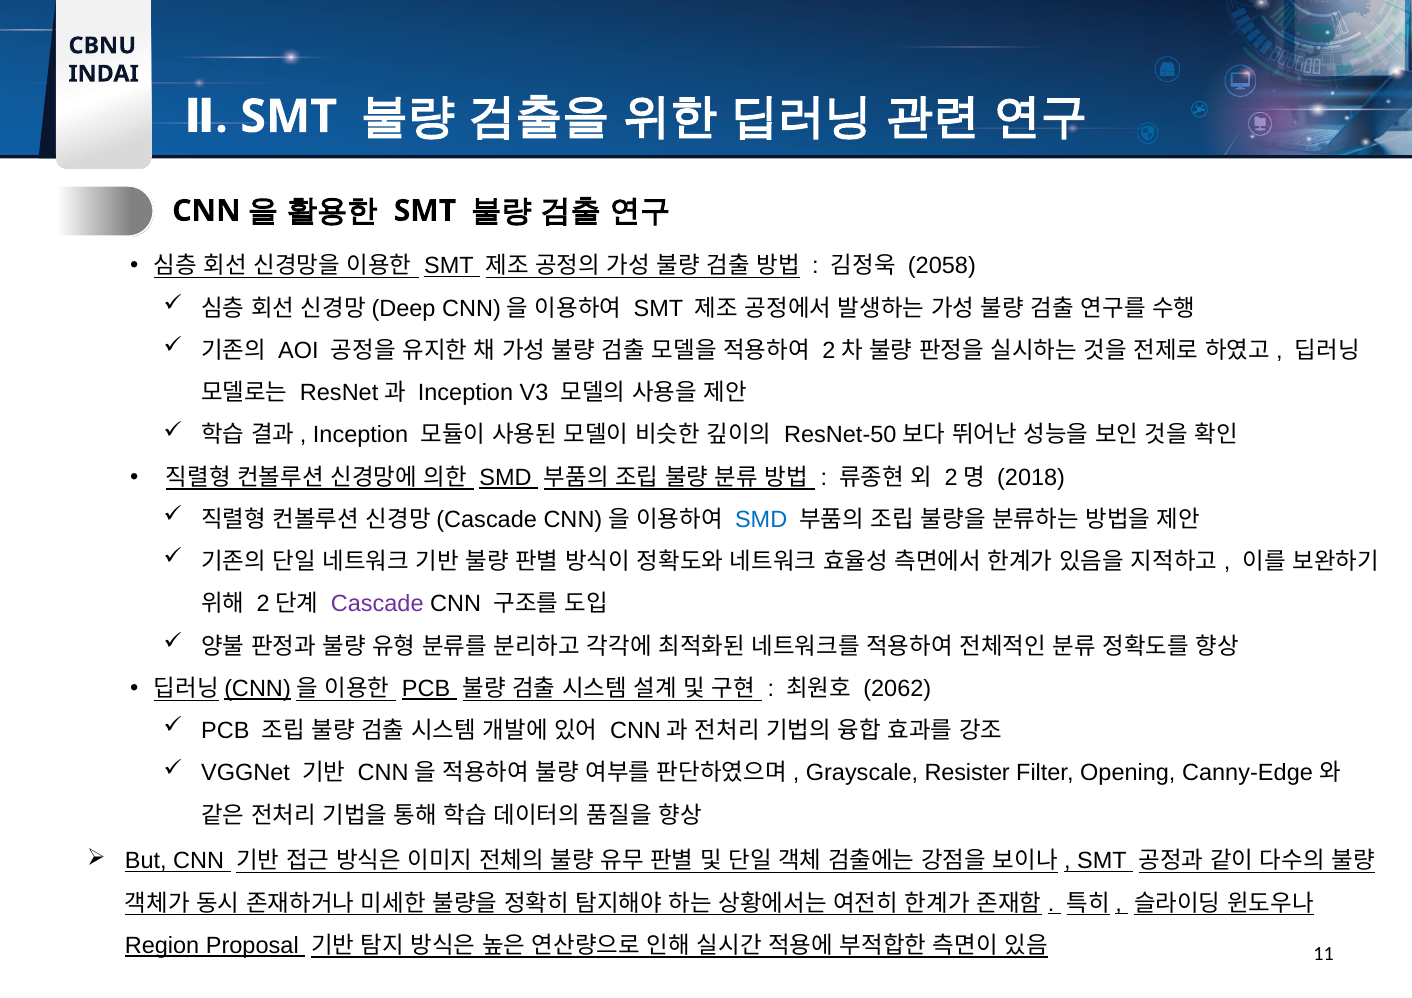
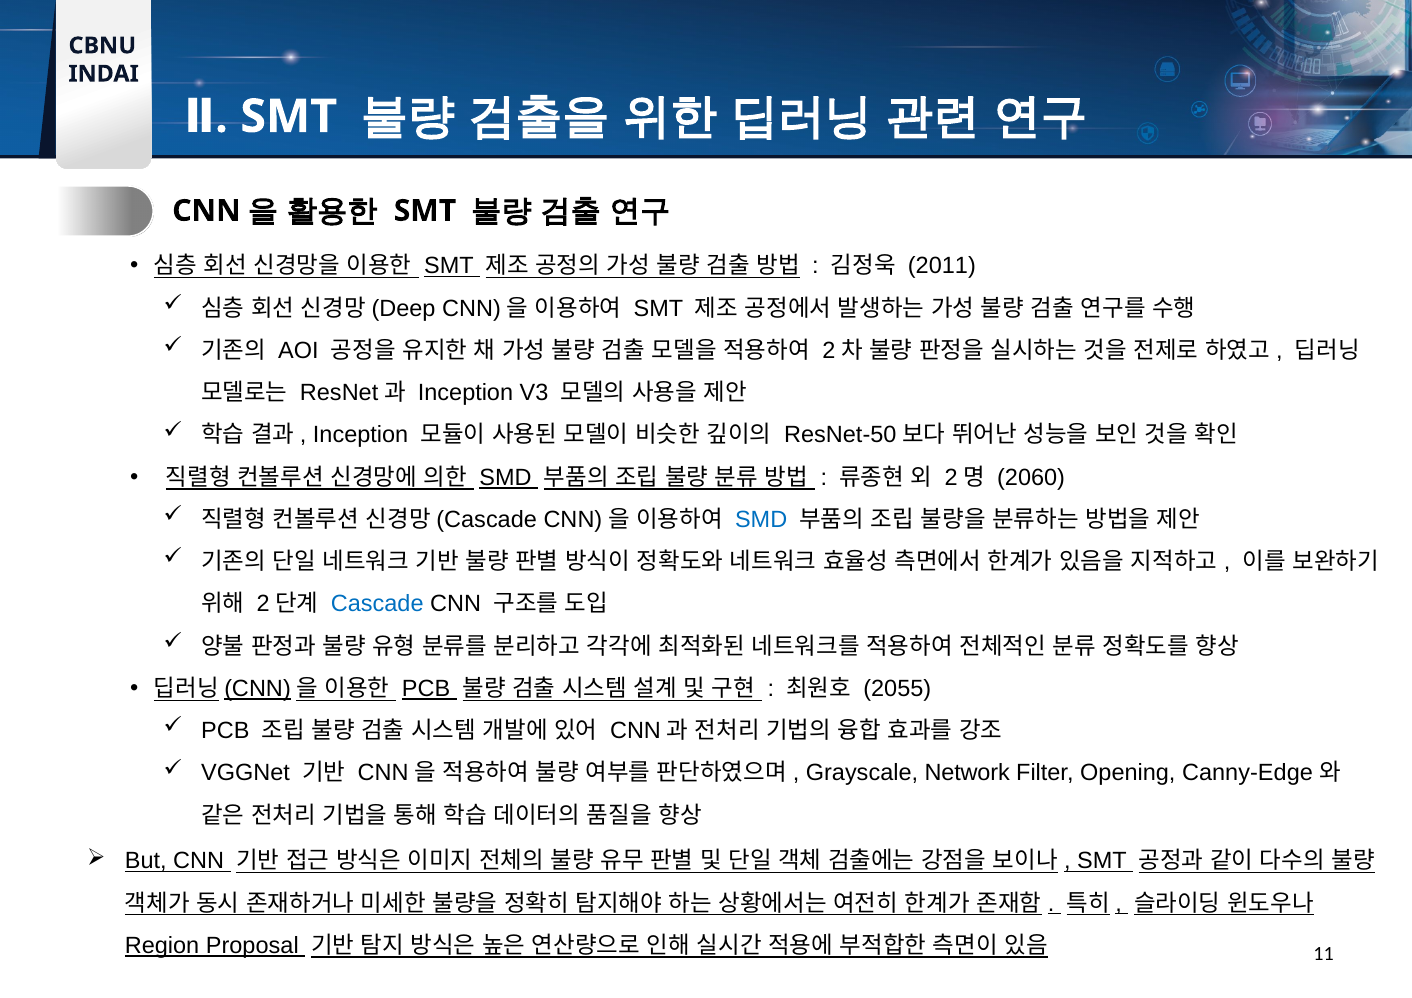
2058: 2058 -> 2011 (942, 266)
2018: 2018 -> 2060 (1031, 478)
Cascade colour: purple -> blue (377, 604)
2062: 2062 -> 2055 (897, 689)
Resister: Resister -> Network (967, 774)
